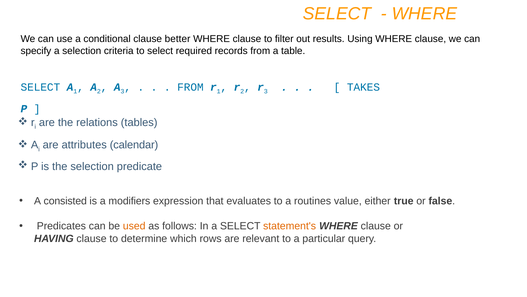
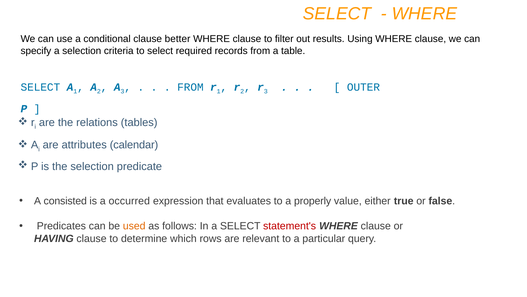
TAKES: TAKES -> OUTER (363, 87)
modifiers: modifiers -> occurred (129, 201)
routines: routines -> properly (313, 201)
statement's colour: orange -> red (290, 226)
